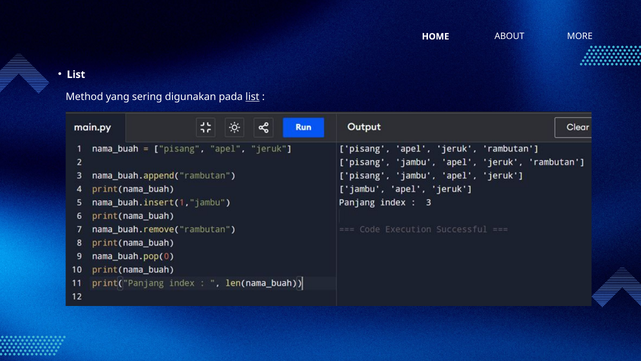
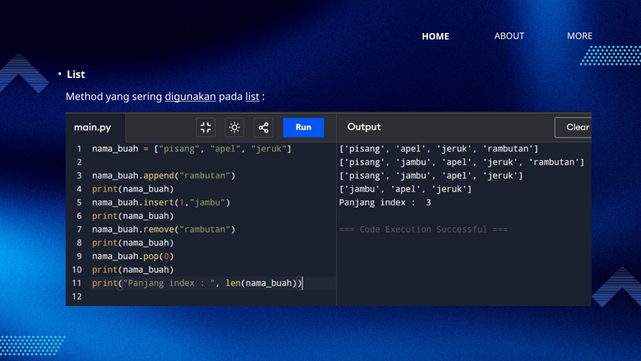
digunakan underline: none -> present (191, 97)
